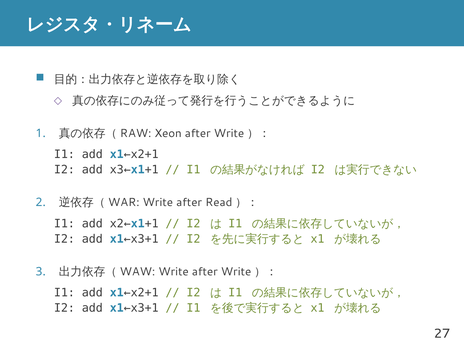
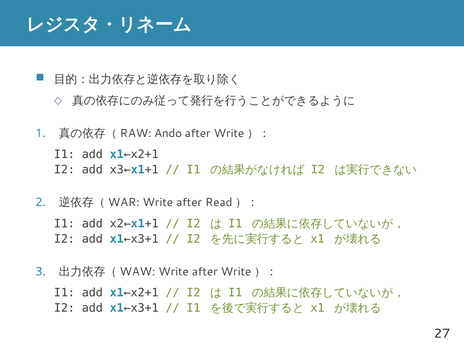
Xeon: Xeon -> Ando (168, 133)
